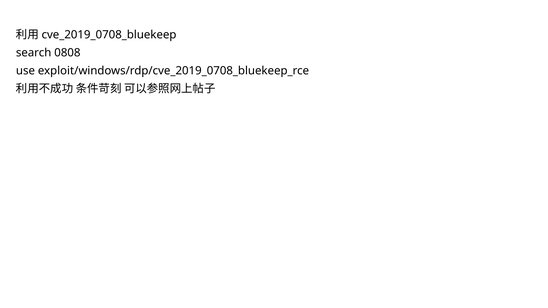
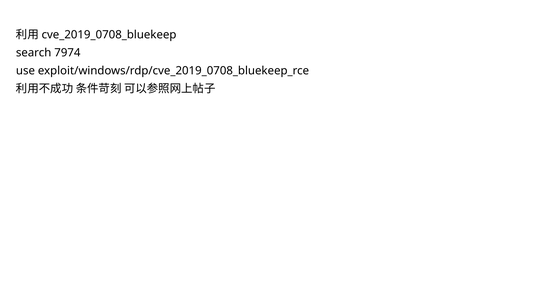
0808: 0808 -> 7974 (67, 53)
